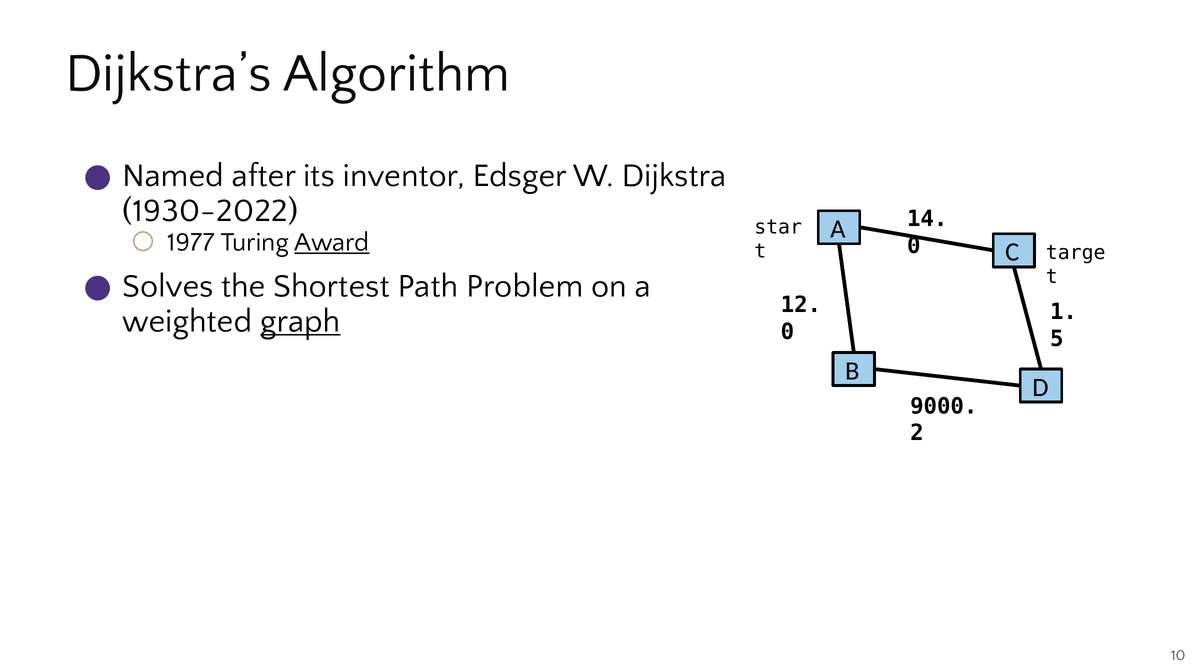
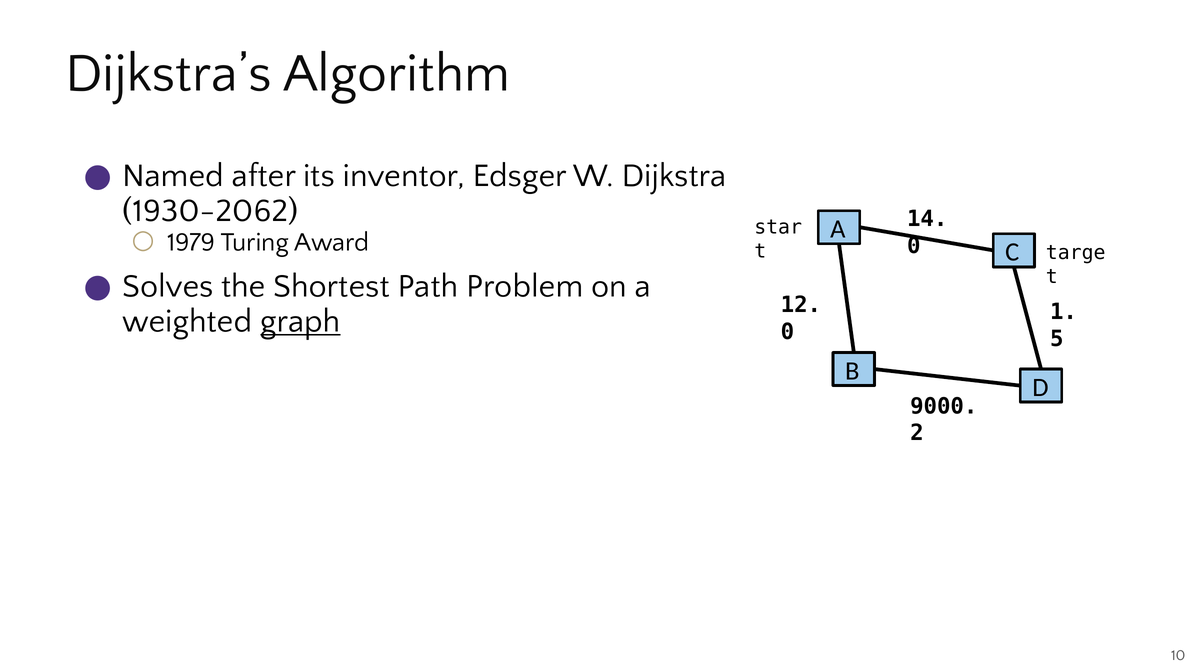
1930-2022: 1930-2022 -> 1930-2062 (210, 210)
1977: 1977 -> 1979 (191, 242)
Award underline: present -> none (332, 242)
